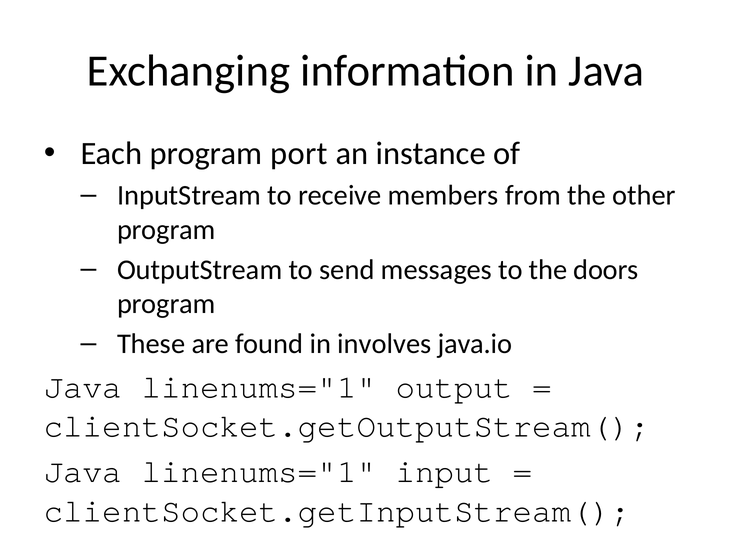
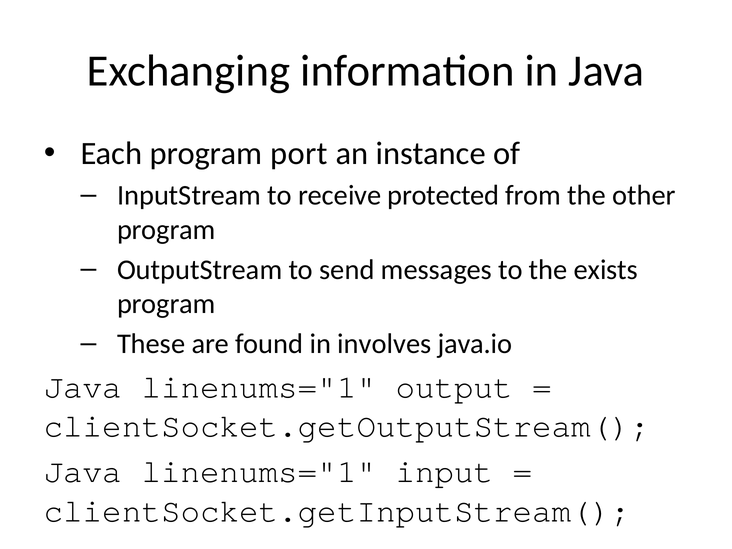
members: members -> protected (443, 196)
doors: doors -> exists (606, 270)
